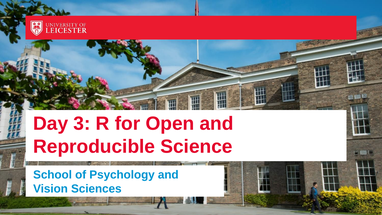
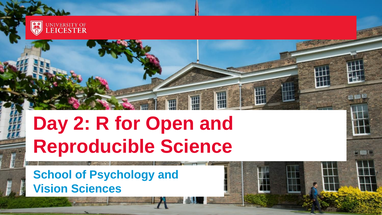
3: 3 -> 2 (82, 124)
